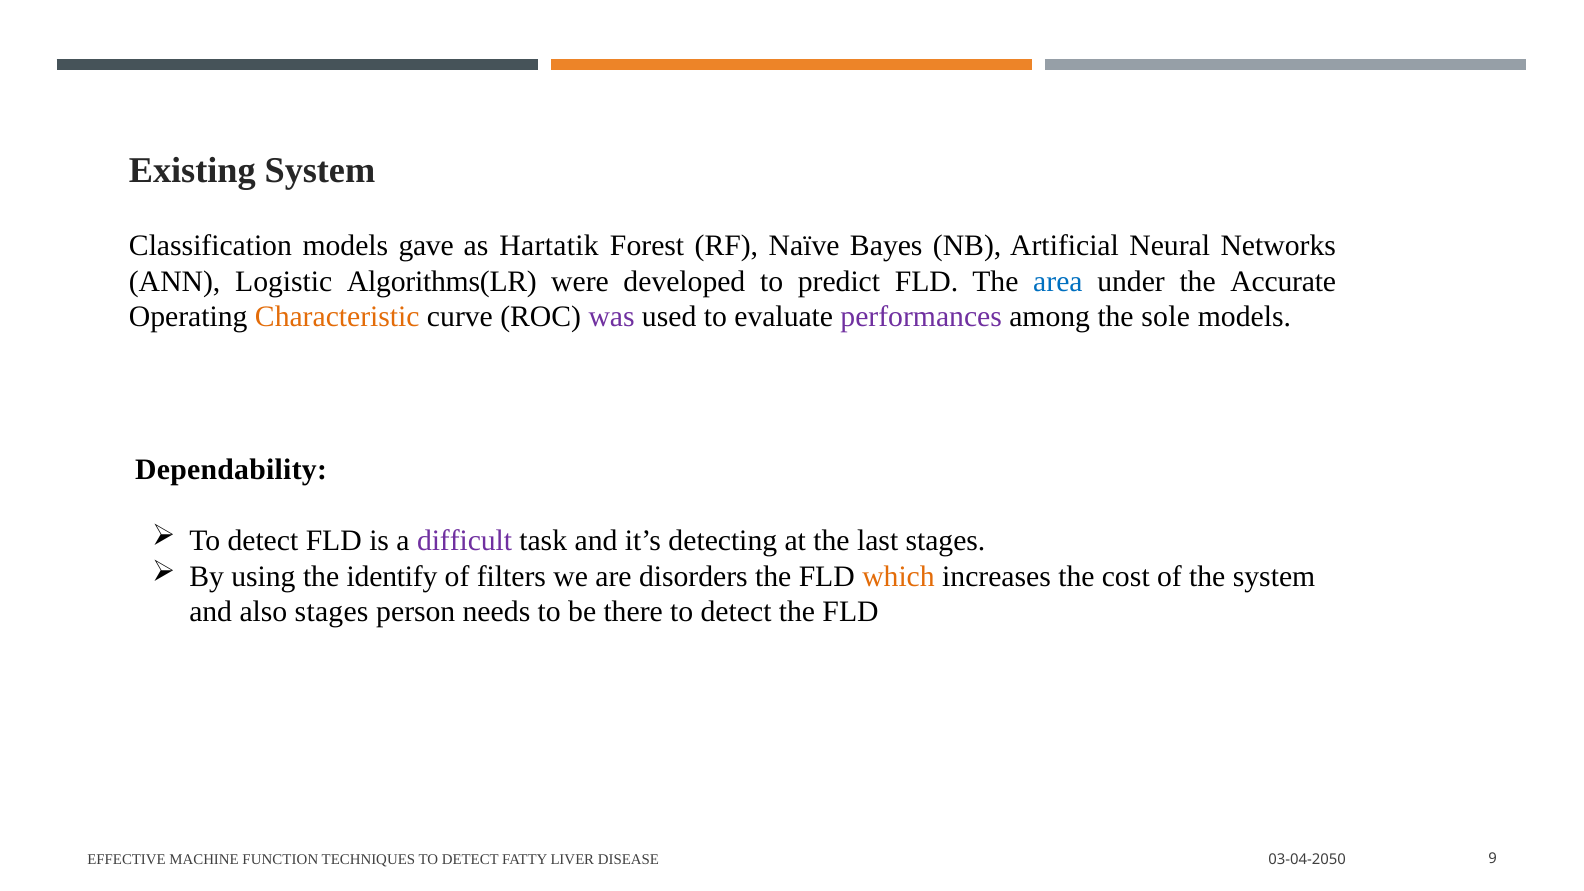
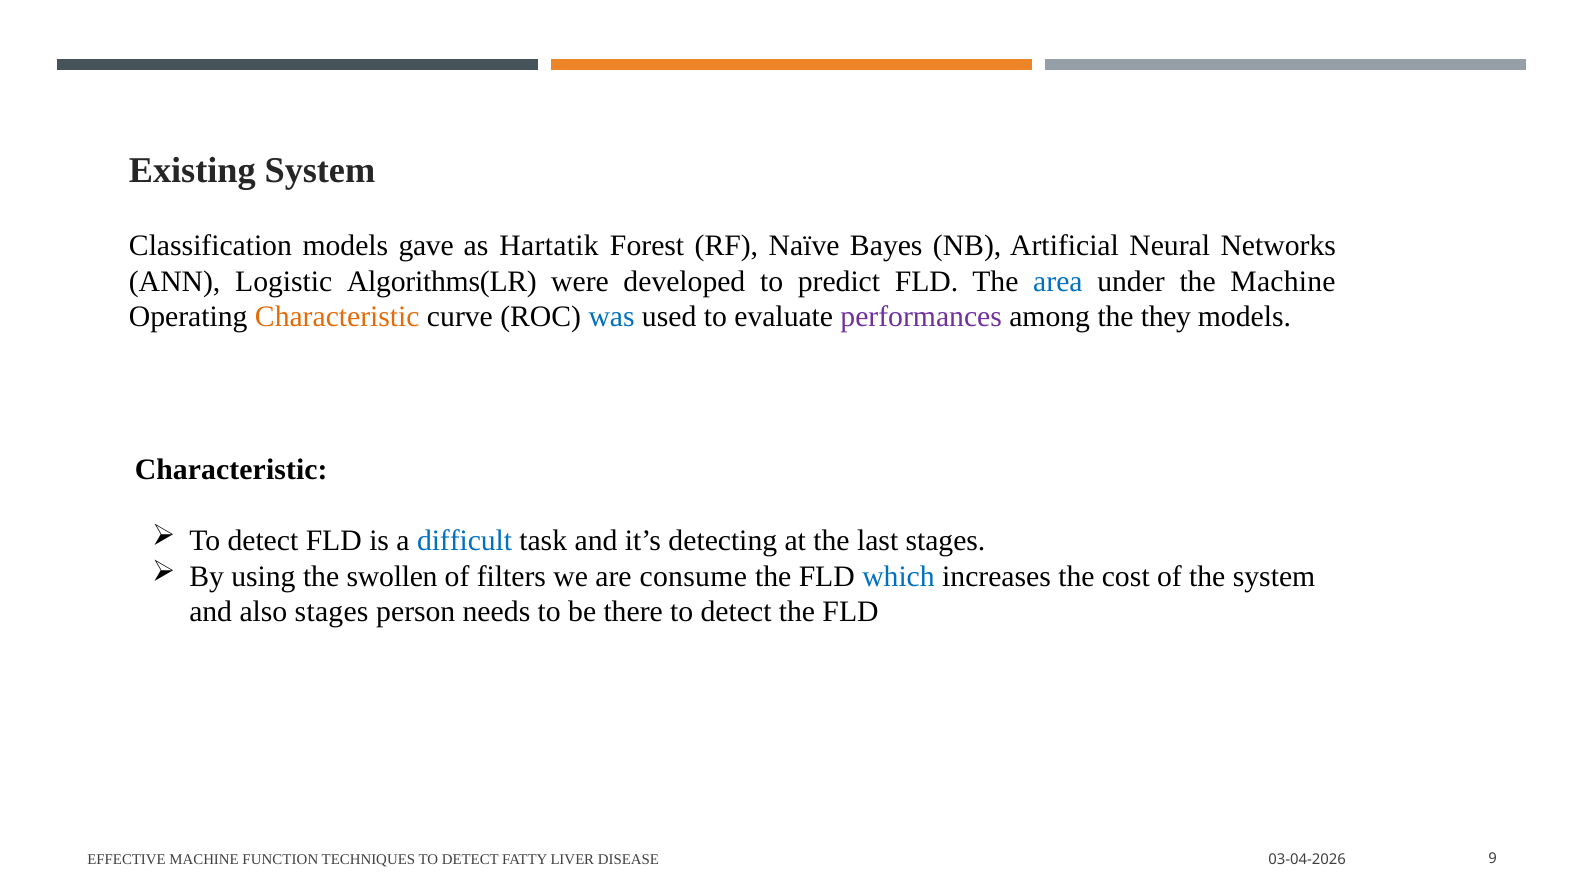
the Accurate: Accurate -> Machine (1283, 281)
was colour: purple -> blue (612, 317)
sole: sole -> they (1166, 317)
Dependability: Dependability -> Characteristic (231, 470)
difficult colour: purple -> blue (465, 541)
identify: identify -> swollen (392, 576)
disorders: disorders -> consume (693, 576)
which colour: orange -> blue (899, 576)
03-04-2050: 03-04-2050 -> 03-04-2026 (1307, 859)
